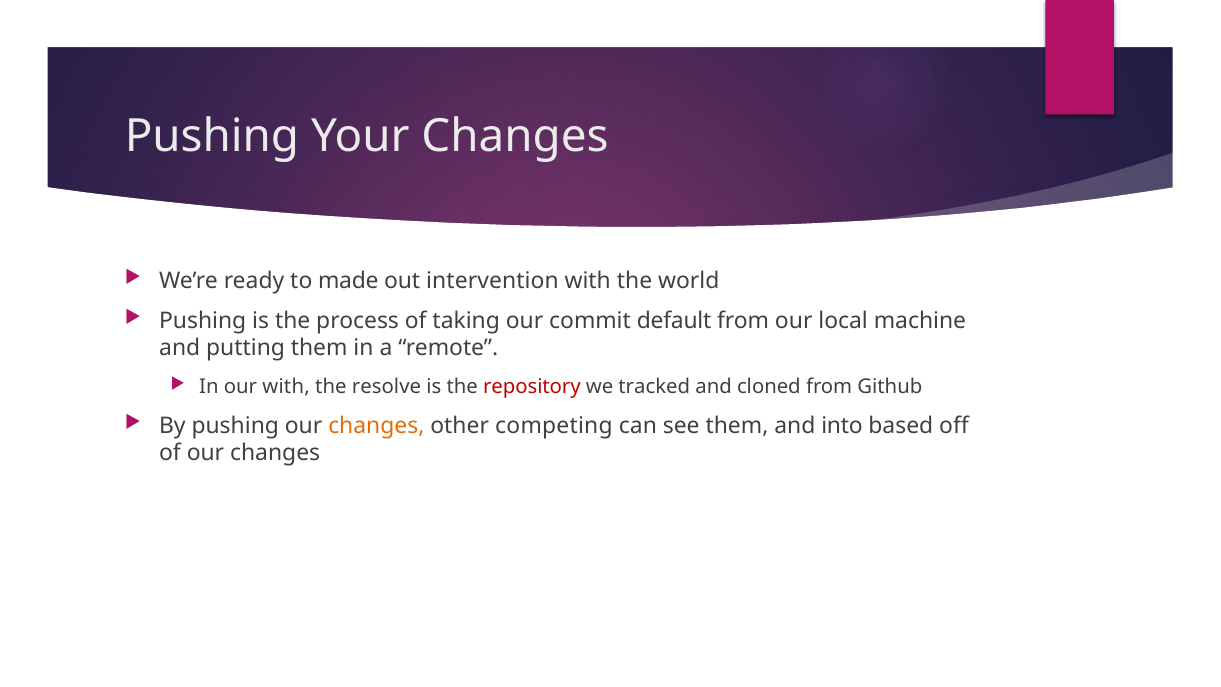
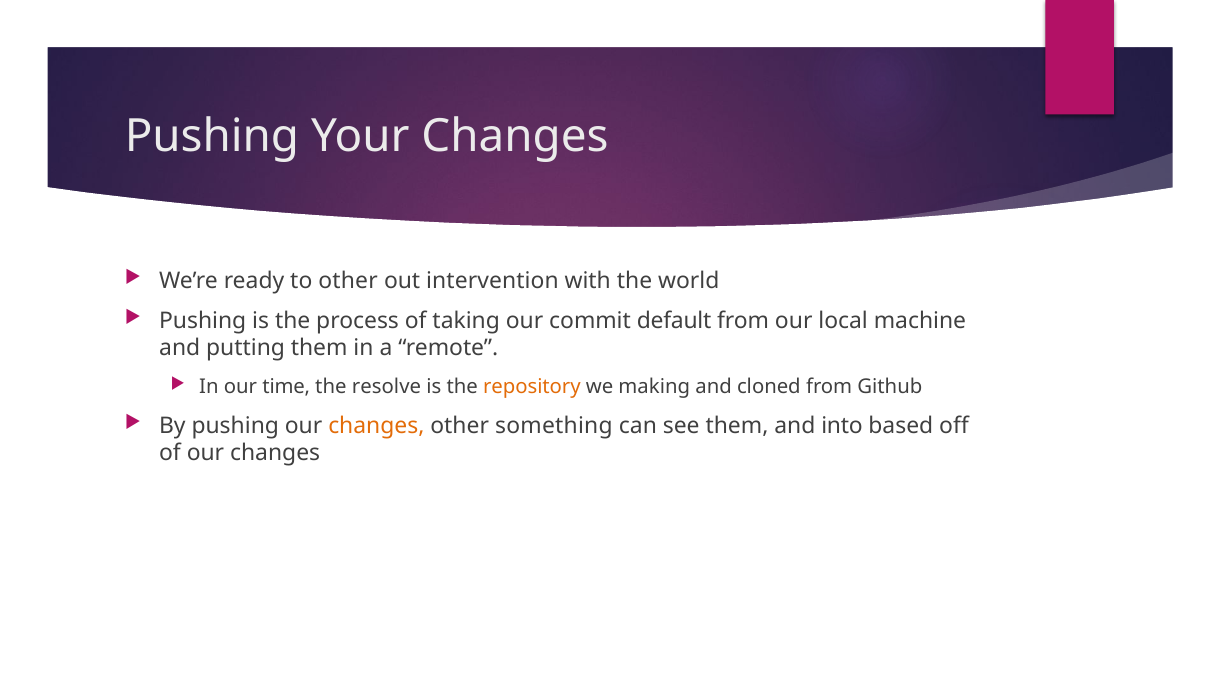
to made: made -> other (348, 281)
our with: with -> time (286, 387)
repository colour: red -> orange (532, 387)
tracked: tracked -> making (654, 387)
competing: competing -> something (554, 426)
